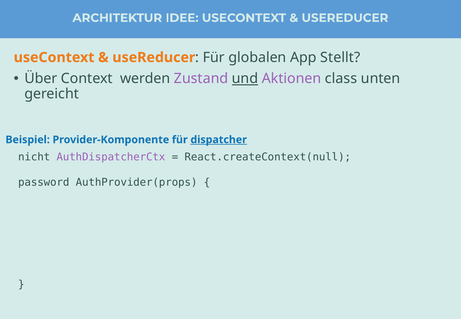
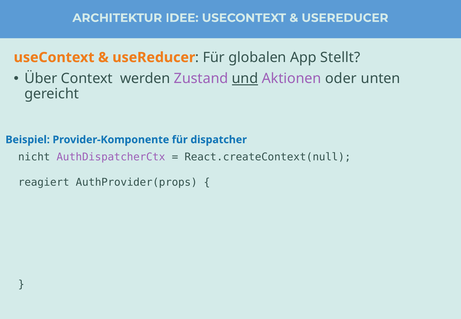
class: class -> oder (341, 79)
dispatcher underline: present -> none (219, 140)
password: password -> reagiert (44, 182)
